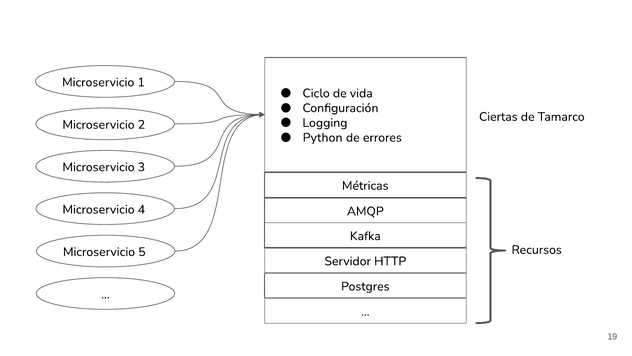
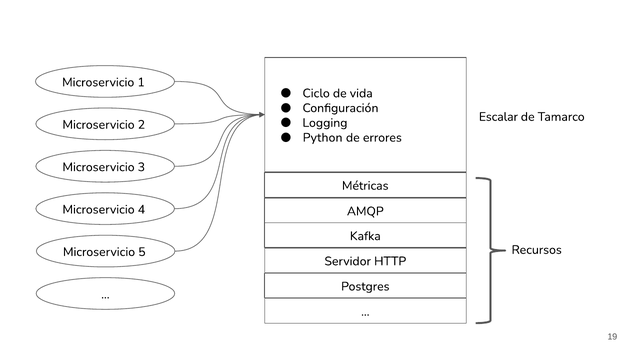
Ciertas: Ciertas -> Escalar (498, 117)
